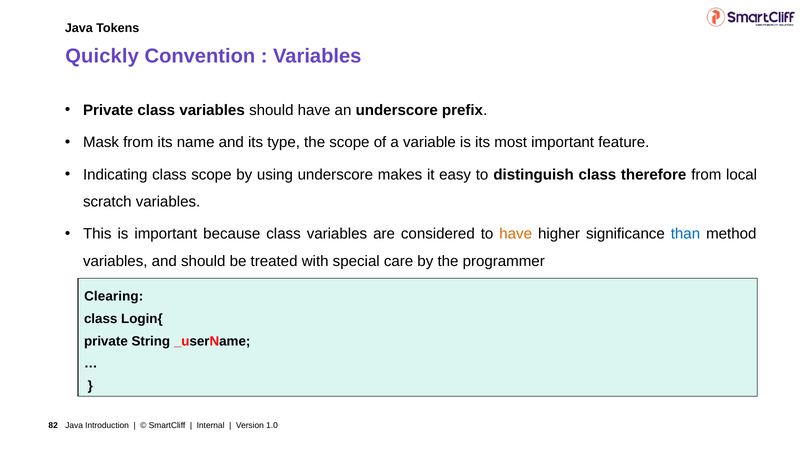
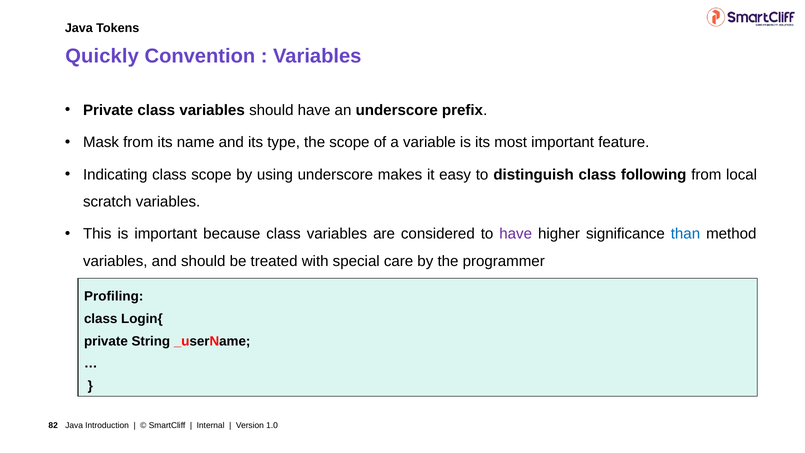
therefore: therefore -> following (654, 174)
have colour: orange -> purple (516, 234)
Clearing: Clearing -> Profiling (114, 296)
